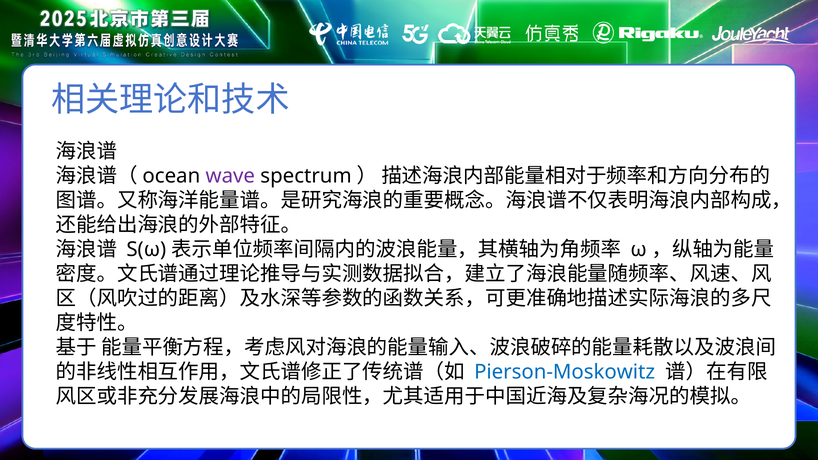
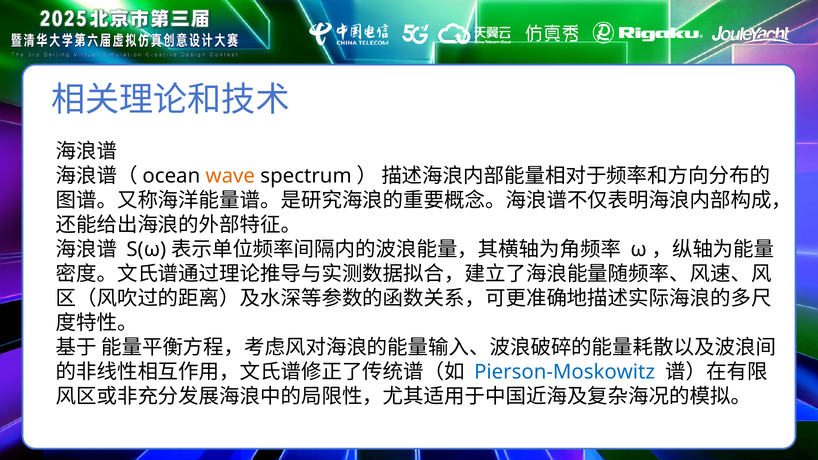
wave colour: purple -> orange (230, 176)
